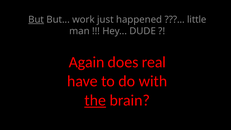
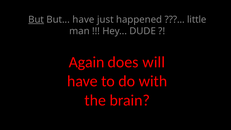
But work: work -> have (83, 20)
real: real -> will (154, 62)
the underline: present -> none (95, 100)
